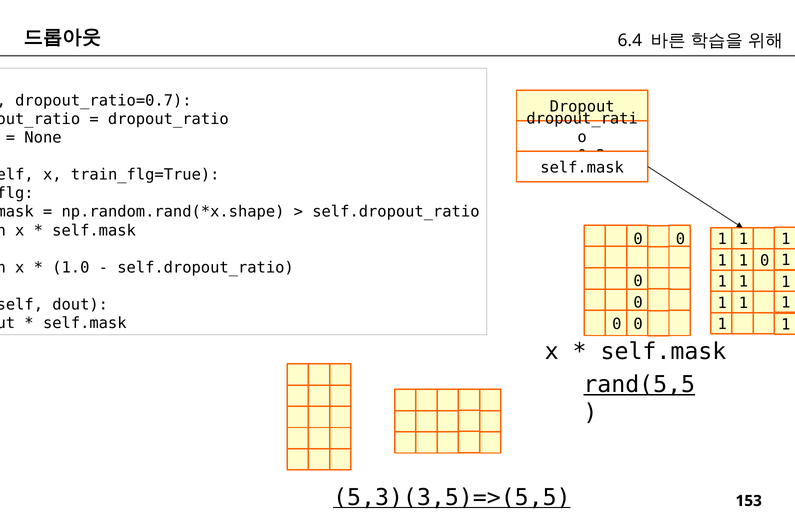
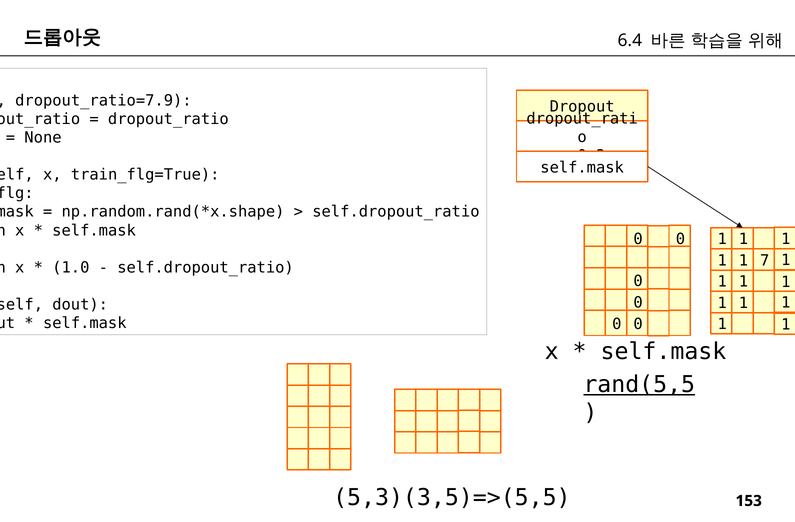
dropout_ratio=0.7: dropout_ratio=0.7 -> dropout_ratio=7.9 (103, 101)
1 0: 0 -> 7 (765, 261)
5,3)(3,5)=>(5,5 underline: present -> none (452, 498)
